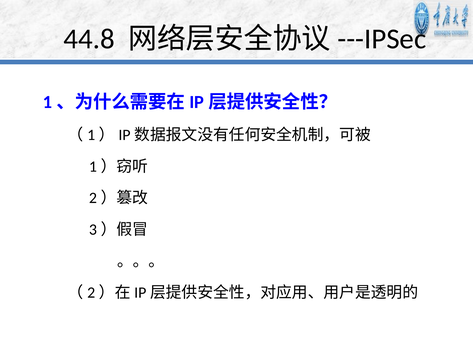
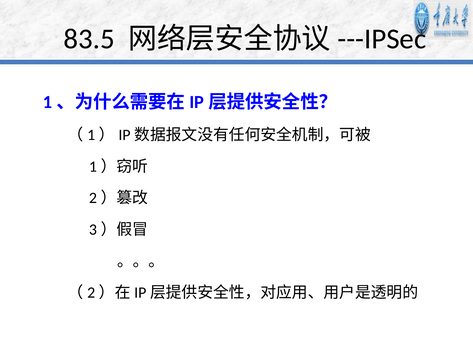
44.8: 44.8 -> 83.5 (89, 39)
